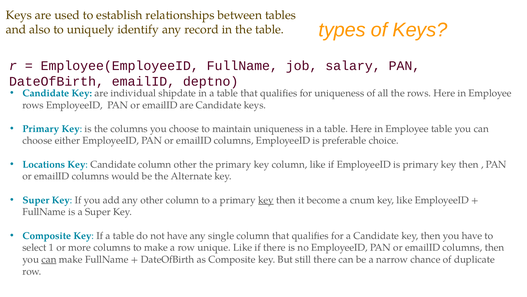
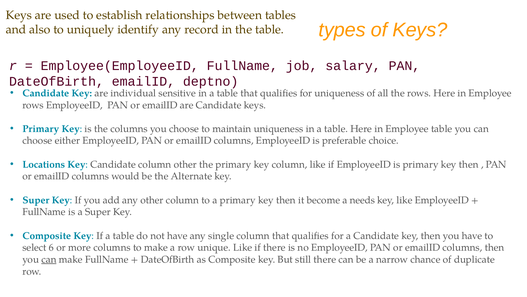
shipdate: shipdate -> sensitive (177, 93)
key underline: present -> none (266, 200)
cnum: cnum -> needs (362, 200)
1: 1 -> 6 (51, 247)
